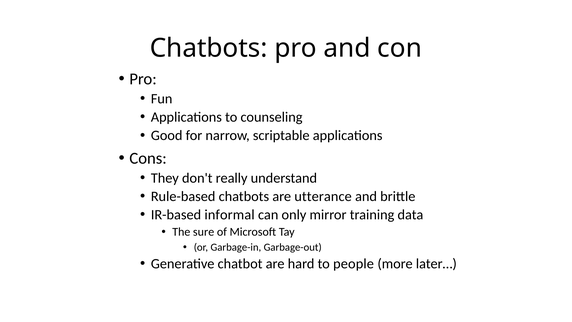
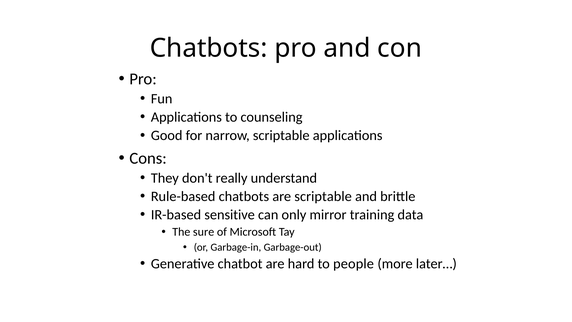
are utterance: utterance -> scriptable (323, 196)
informal: informal -> sensitive (230, 215)
